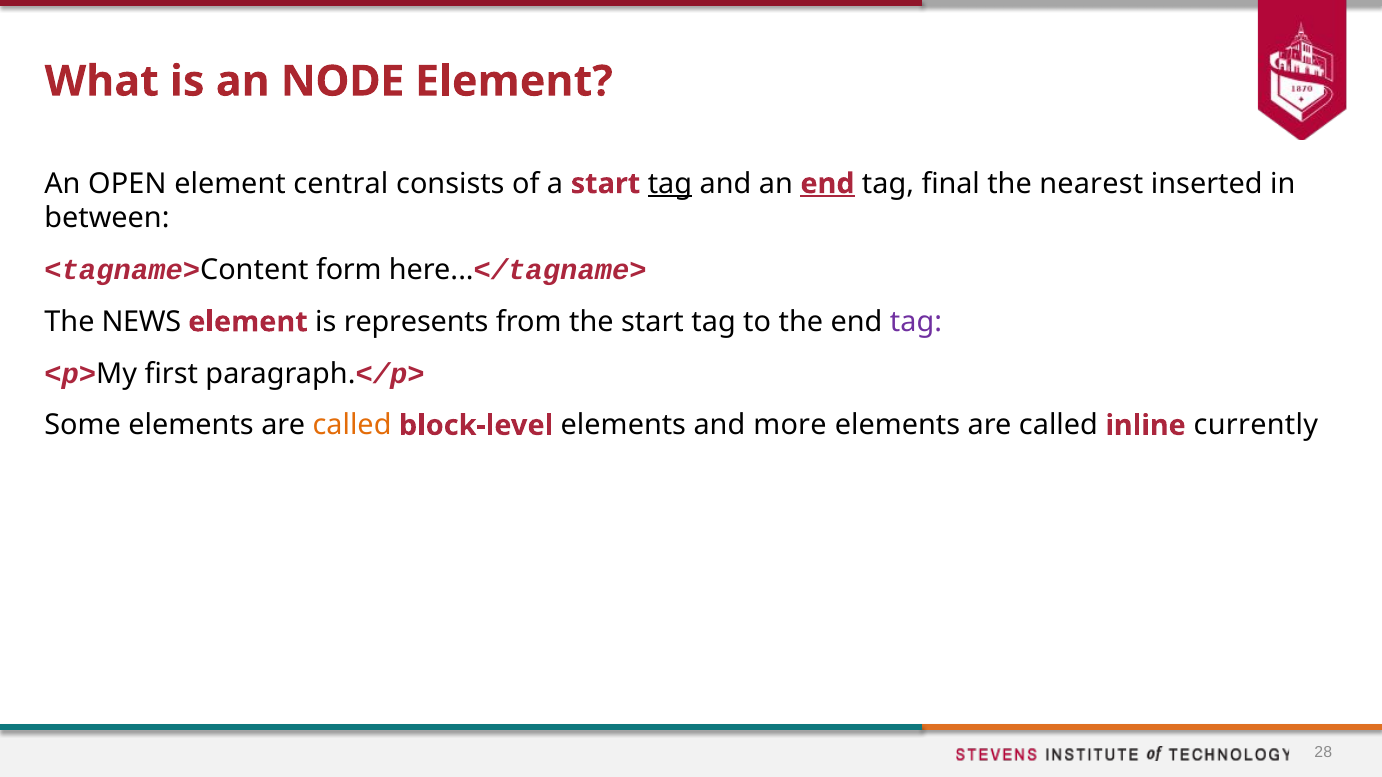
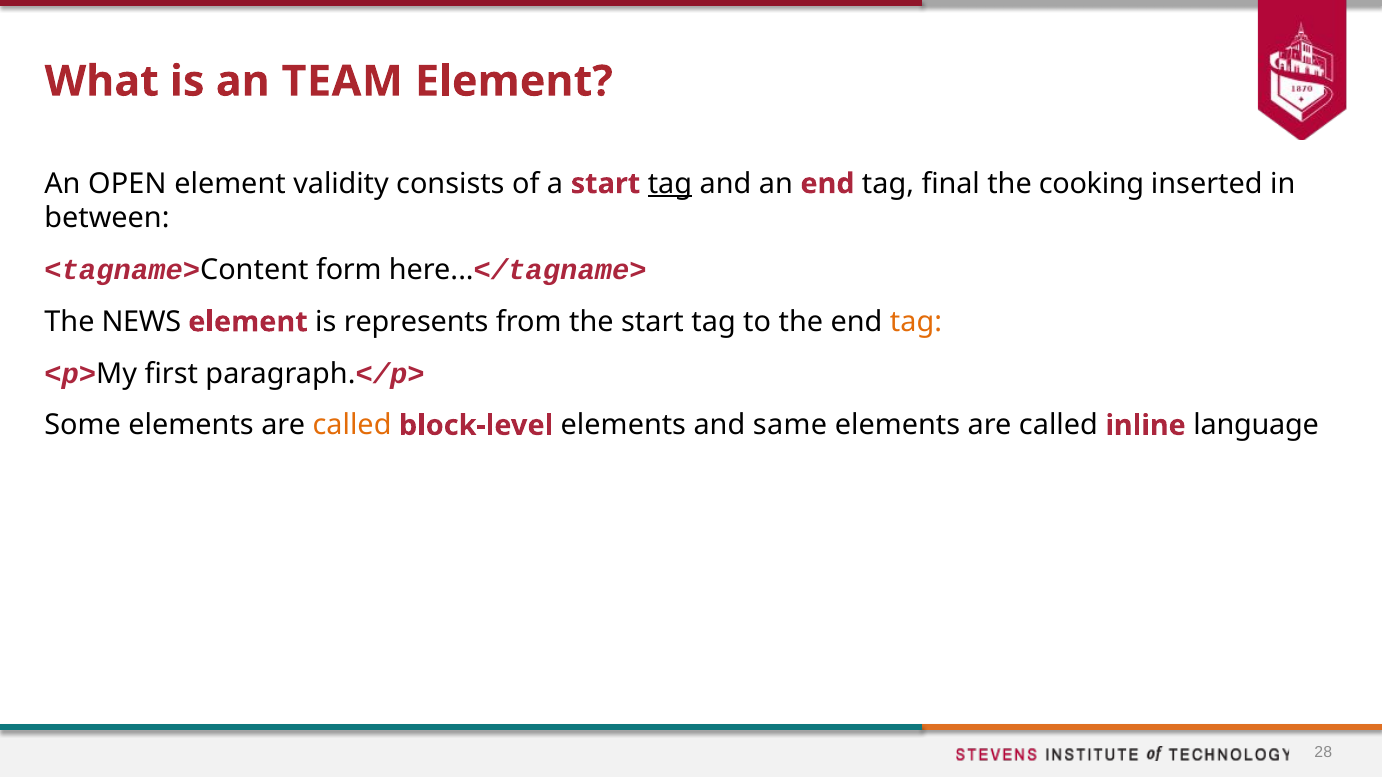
NODE: NODE -> TEAM (342, 81)
central: central -> validity (341, 184)
end underline: present -> none (827, 184)
nearest: nearest -> cooking (1092, 184)
tag colour: purple -> orange (916, 322)
more: more -> same (790, 426)
currently: currently -> language (1256, 426)
